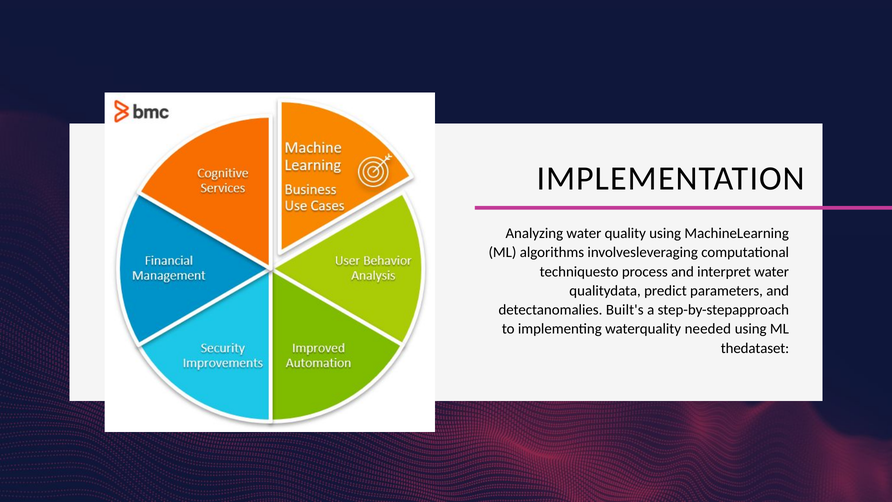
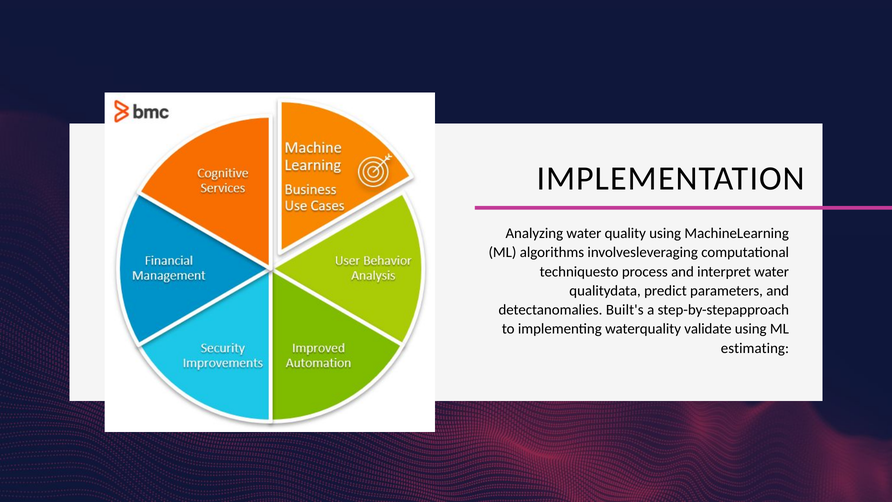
needed: needed -> validate (708, 329)
thedataset: thedataset -> estimating (755, 348)
